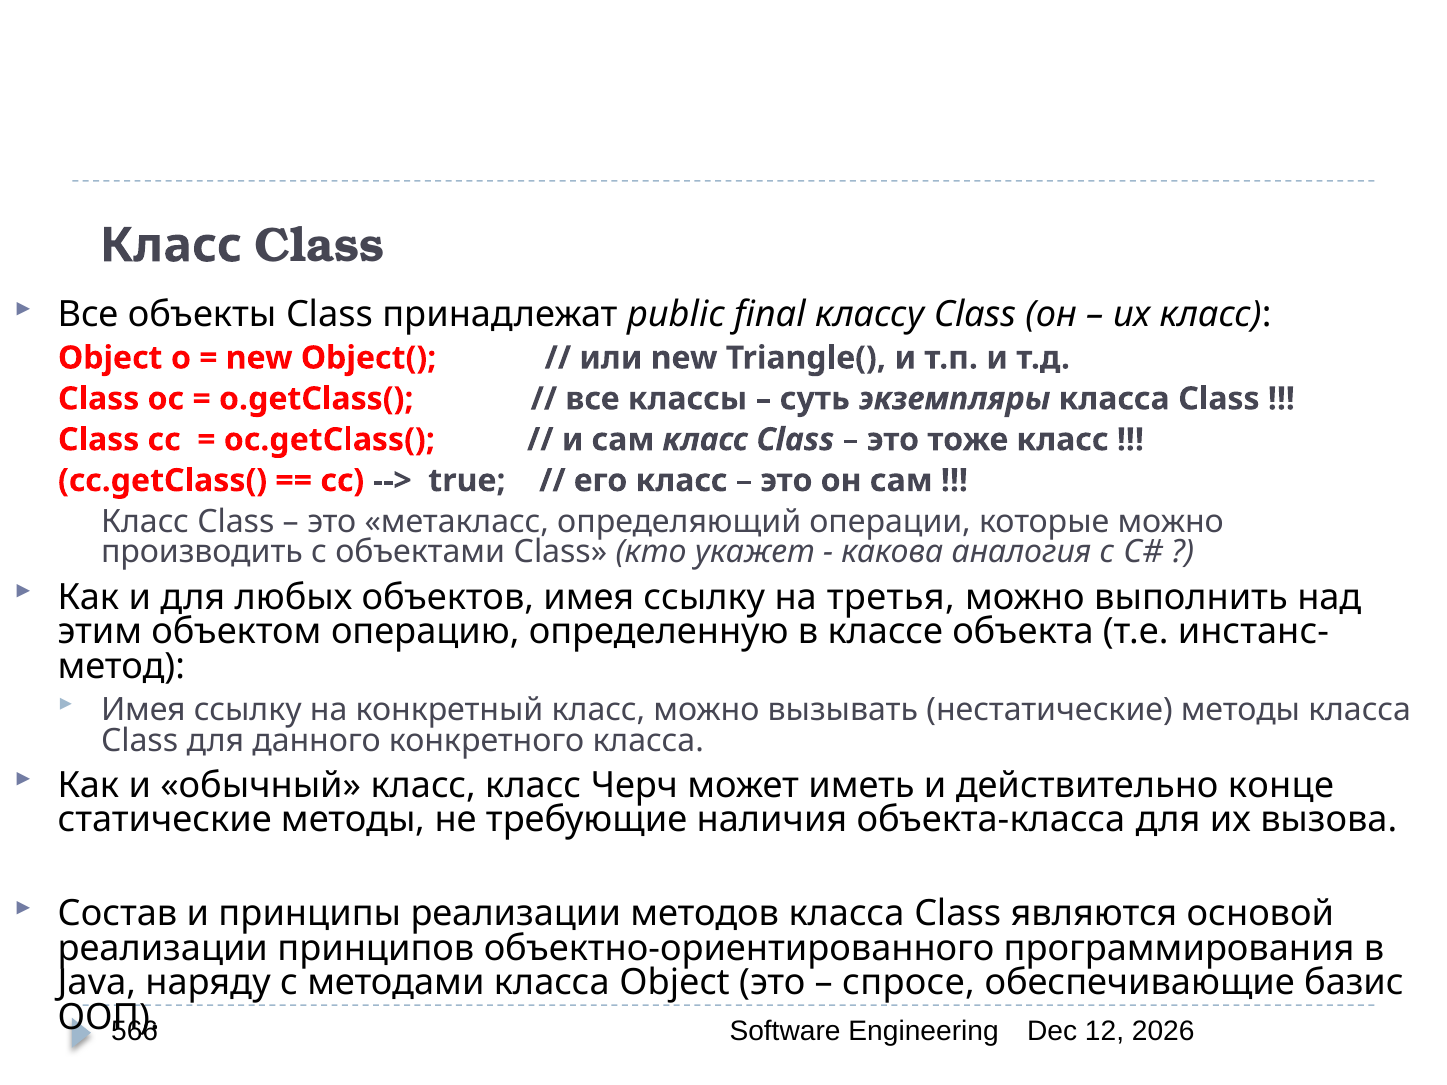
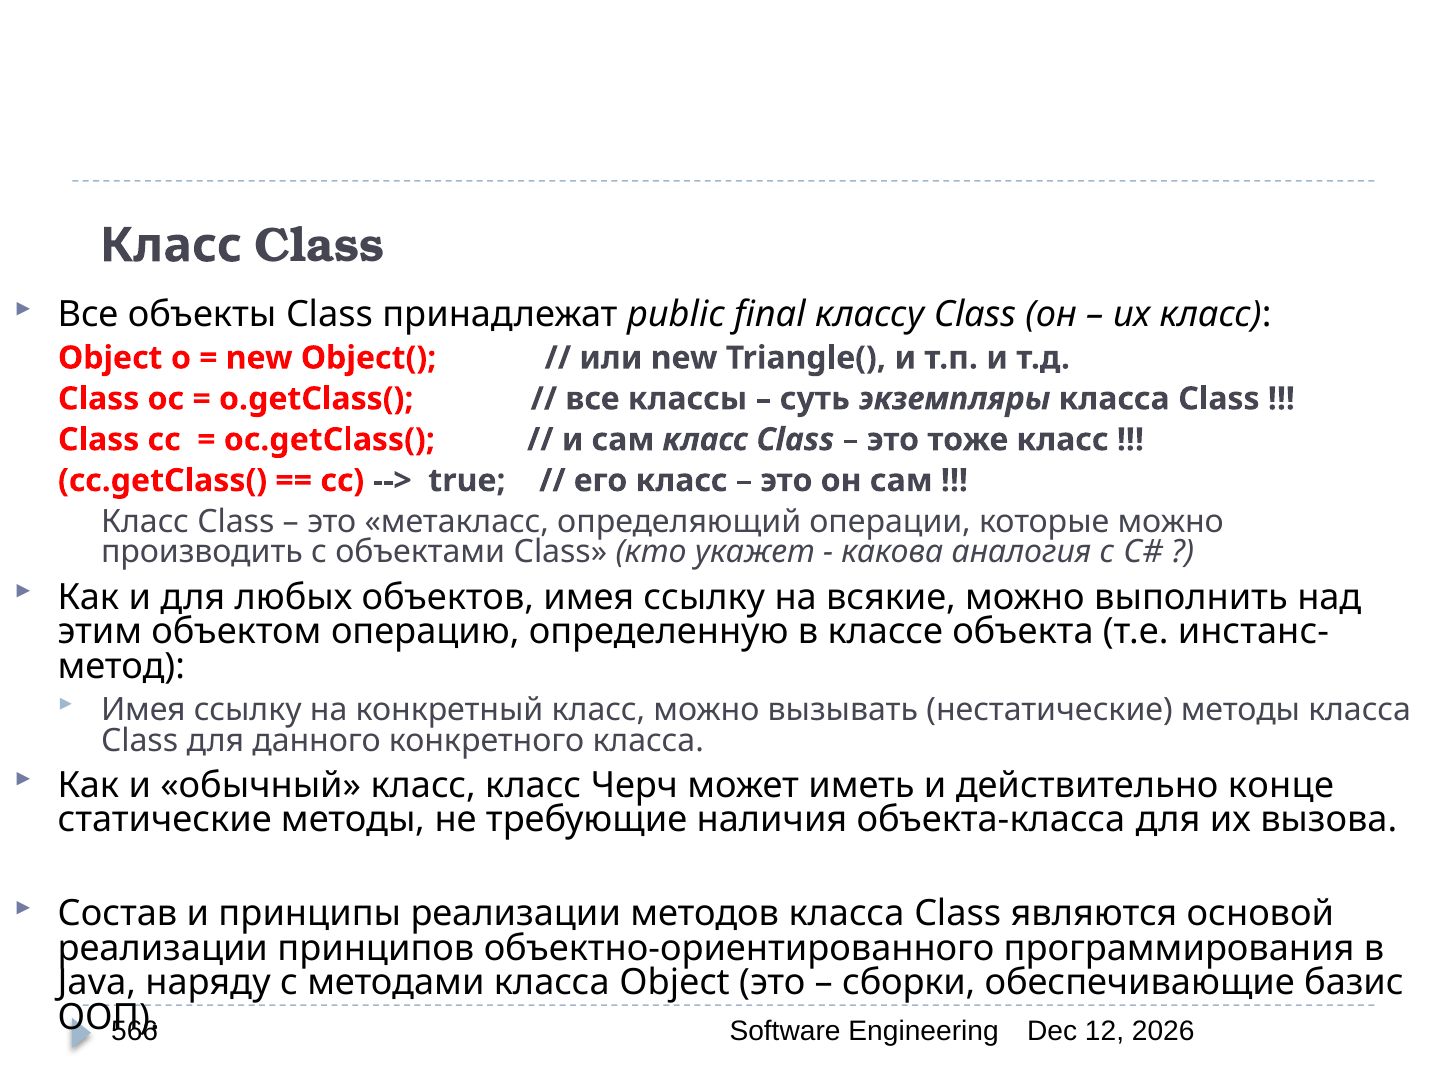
третья: третья -> всякие (891, 597)
спросе: спросе -> сборки (909, 983)
